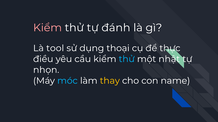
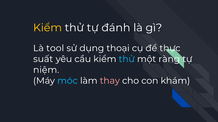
Kiểm colour: pink -> yellow (48, 28)
điều: điều -> suất (43, 59)
nhật: nhật -> ràng (169, 59)
nhọn: nhọn -> niệm (46, 70)
thay colour: yellow -> pink (110, 81)
name: name -> khám (175, 81)
